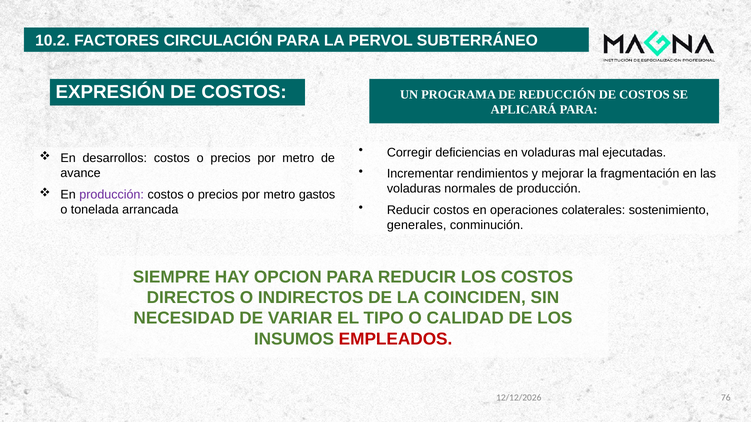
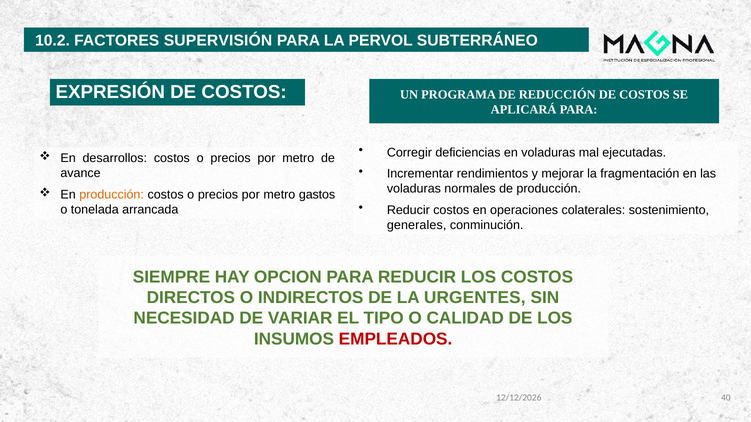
CIRCULACIÓN: CIRCULACIÓN -> SUPERVISIÓN (218, 41)
producción colour: purple -> orange (112, 195)
COINCIDEN: COINCIDEN -> URGENTES (475, 298)
76: 76 -> 40 (726, 398)
